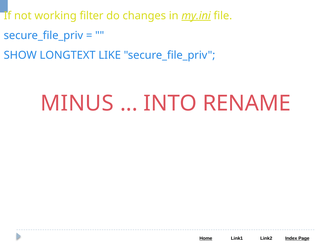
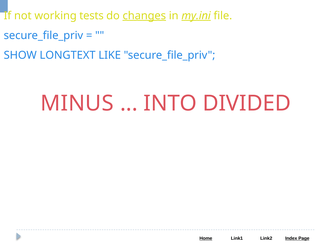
filter: filter -> tests (92, 16)
changes underline: none -> present (144, 16)
RENAME: RENAME -> DIVIDED (247, 103)
